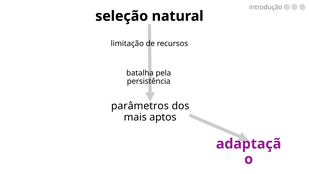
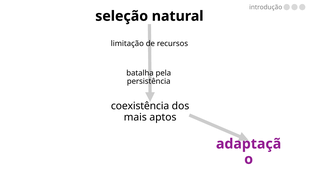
parâmetros: parâmetros -> coexistência (140, 106)
